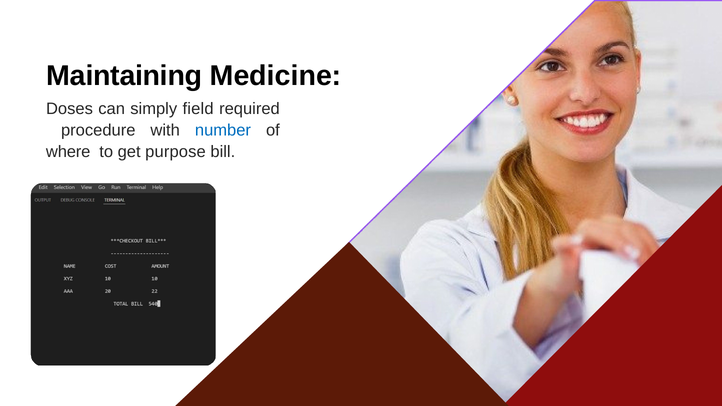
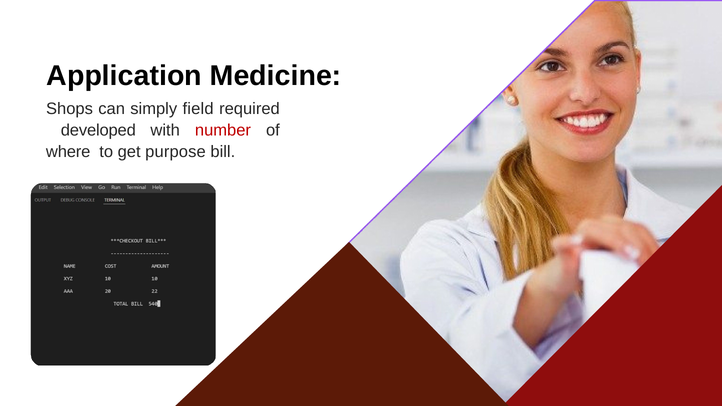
Maintaining: Maintaining -> Application (124, 76)
Doses: Doses -> Shops (69, 109)
procedure: procedure -> developed (98, 130)
number colour: blue -> red (223, 130)
